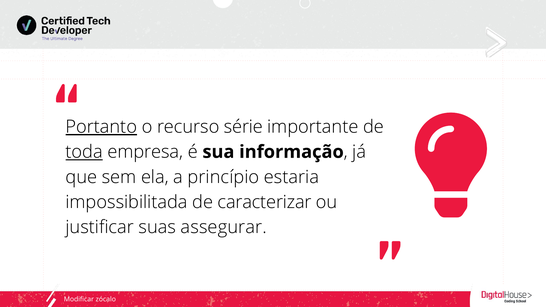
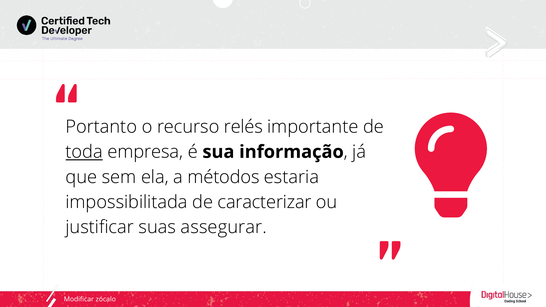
Portanto underline: present -> none (101, 127)
série: série -> relés (243, 127)
princípio: princípio -> métodos (224, 177)
